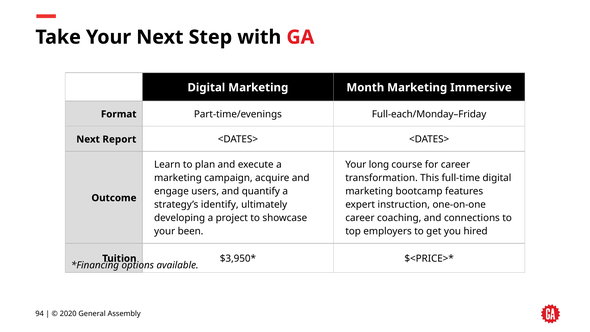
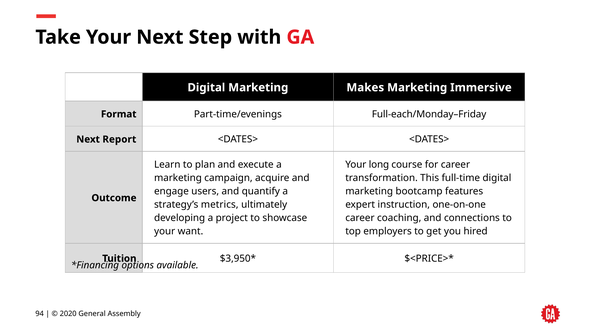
Month: Month -> Makes (365, 88)
identify: identify -> metrics (220, 205)
been: been -> want (190, 231)
